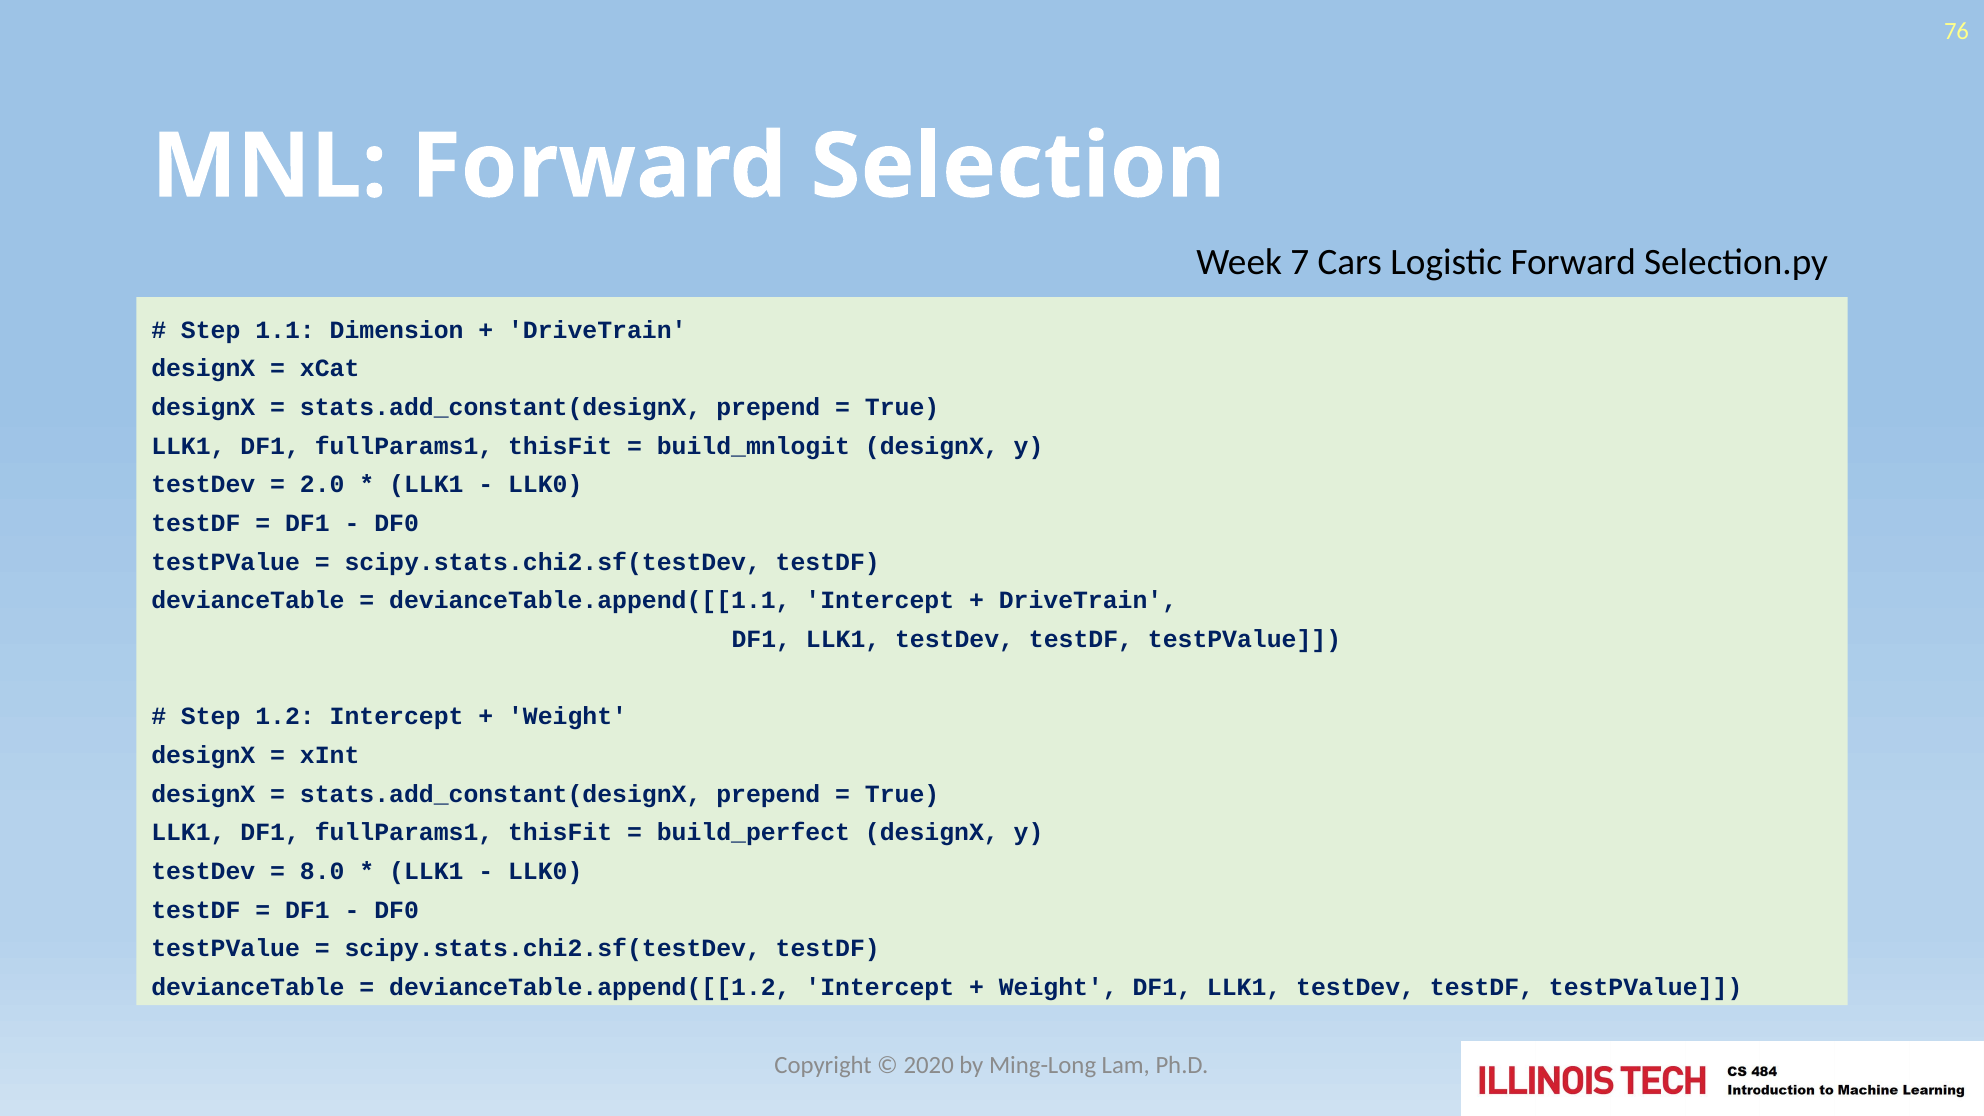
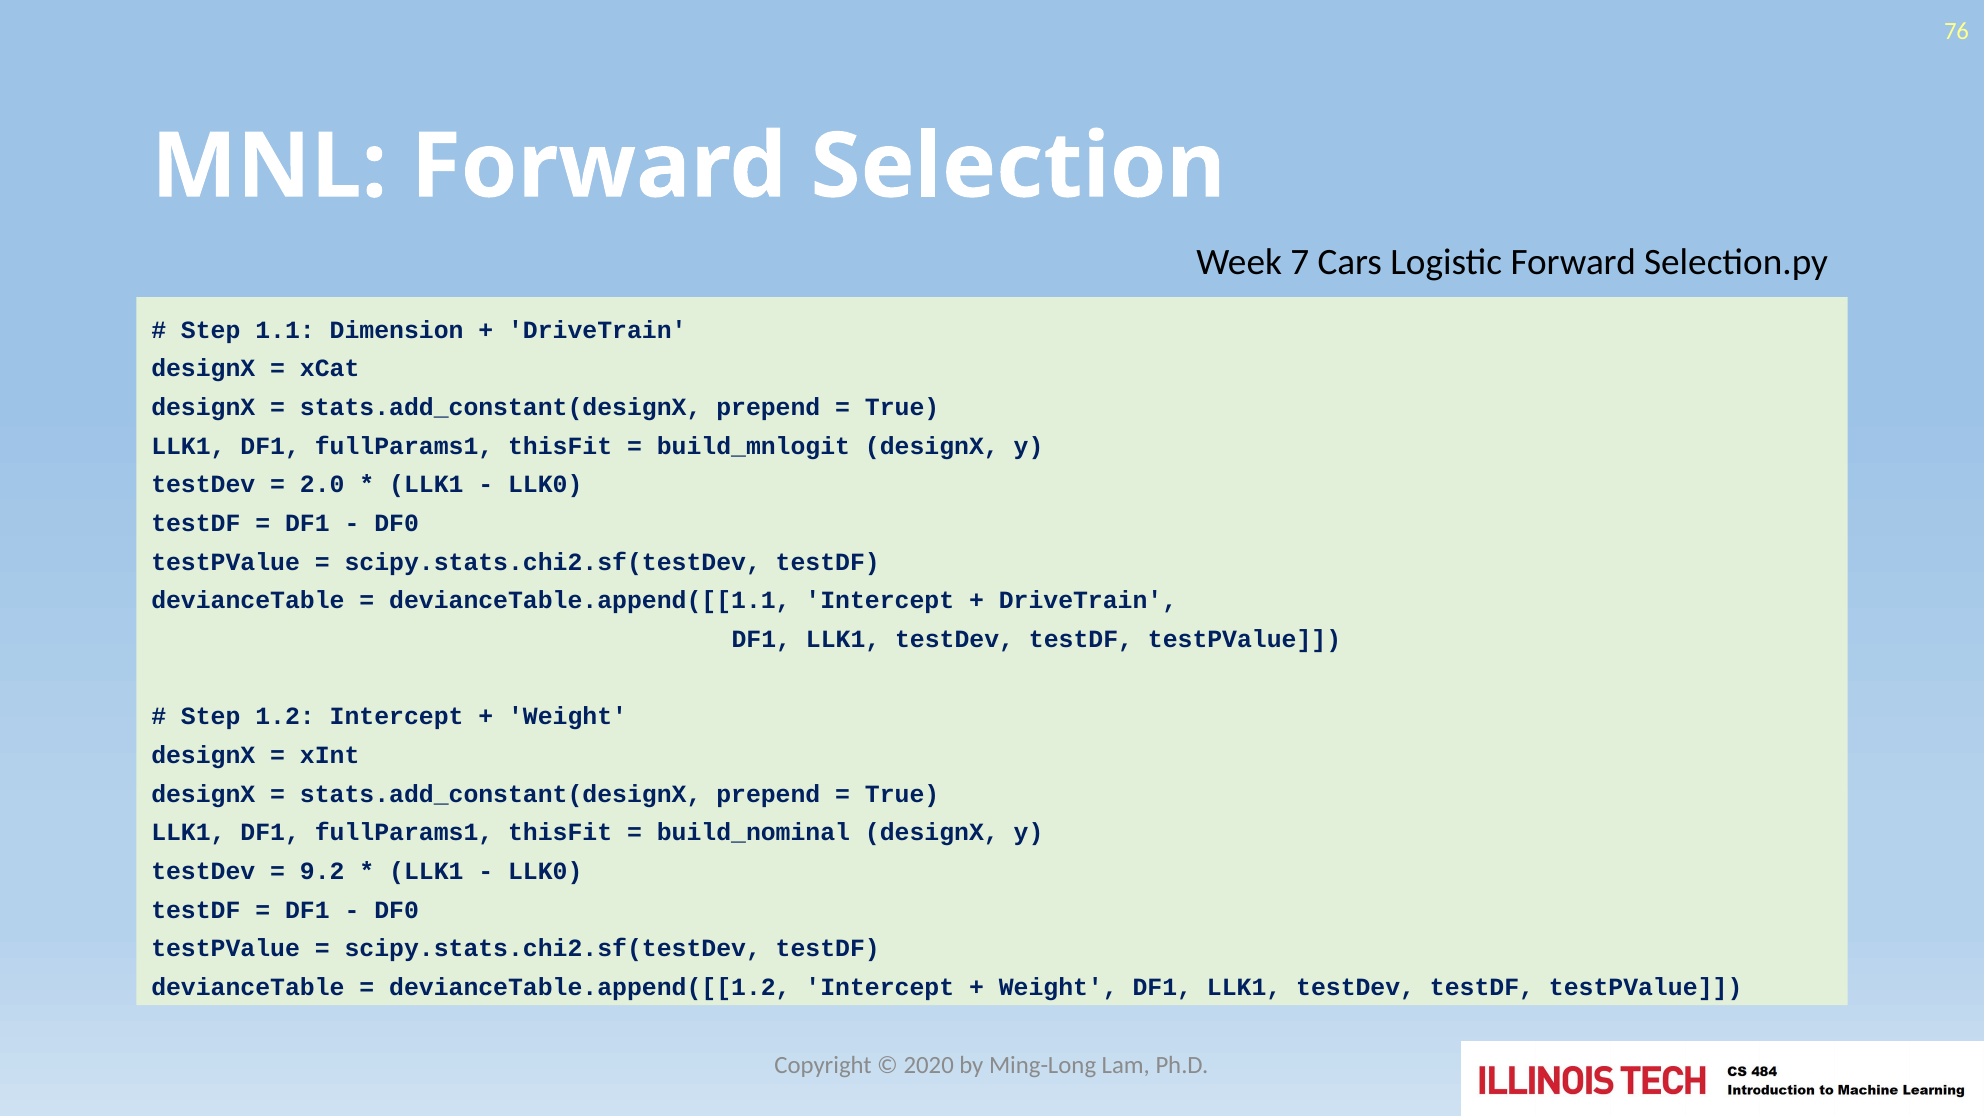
build_perfect: build_perfect -> build_nominal (753, 833)
8.0: 8.0 -> 9.2 (322, 871)
